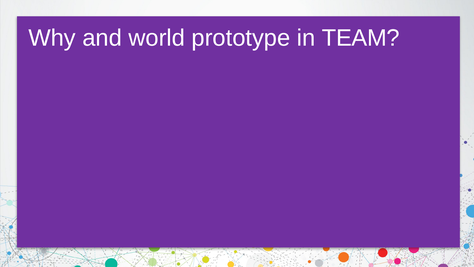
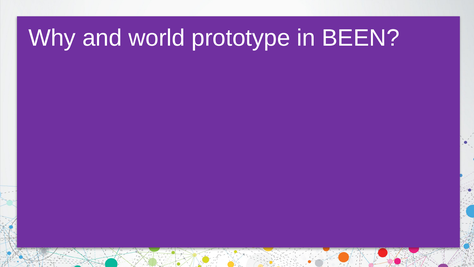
TEAM: TEAM -> BEEN (361, 38)
